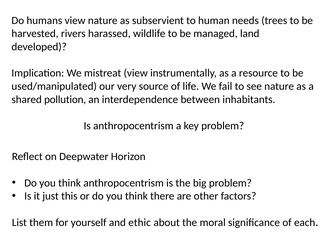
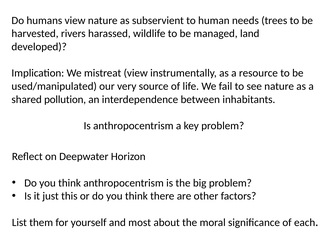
ethic: ethic -> most (140, 223)
